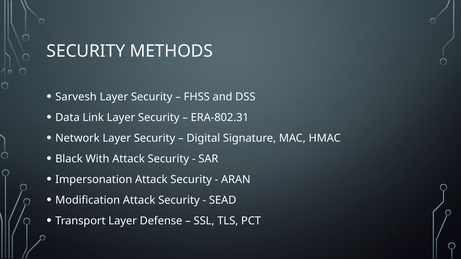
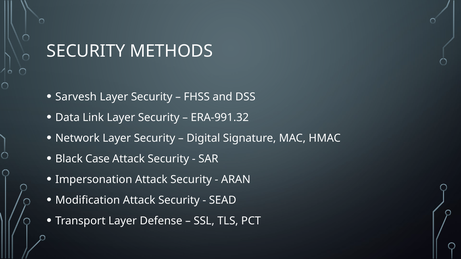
ERA-802.31: ERA-802.31 -> ERA-991.32 (220, 118)
With: With -> Case (98, 159)
